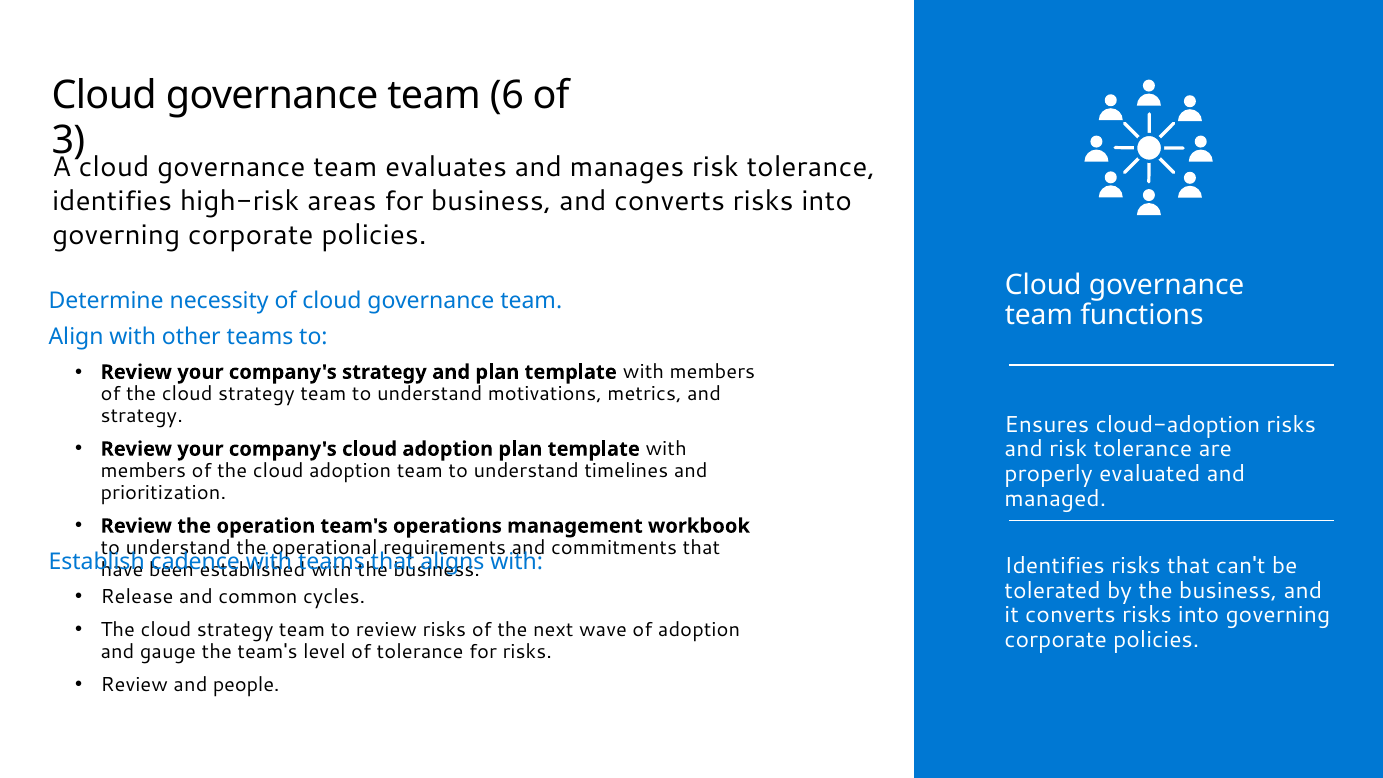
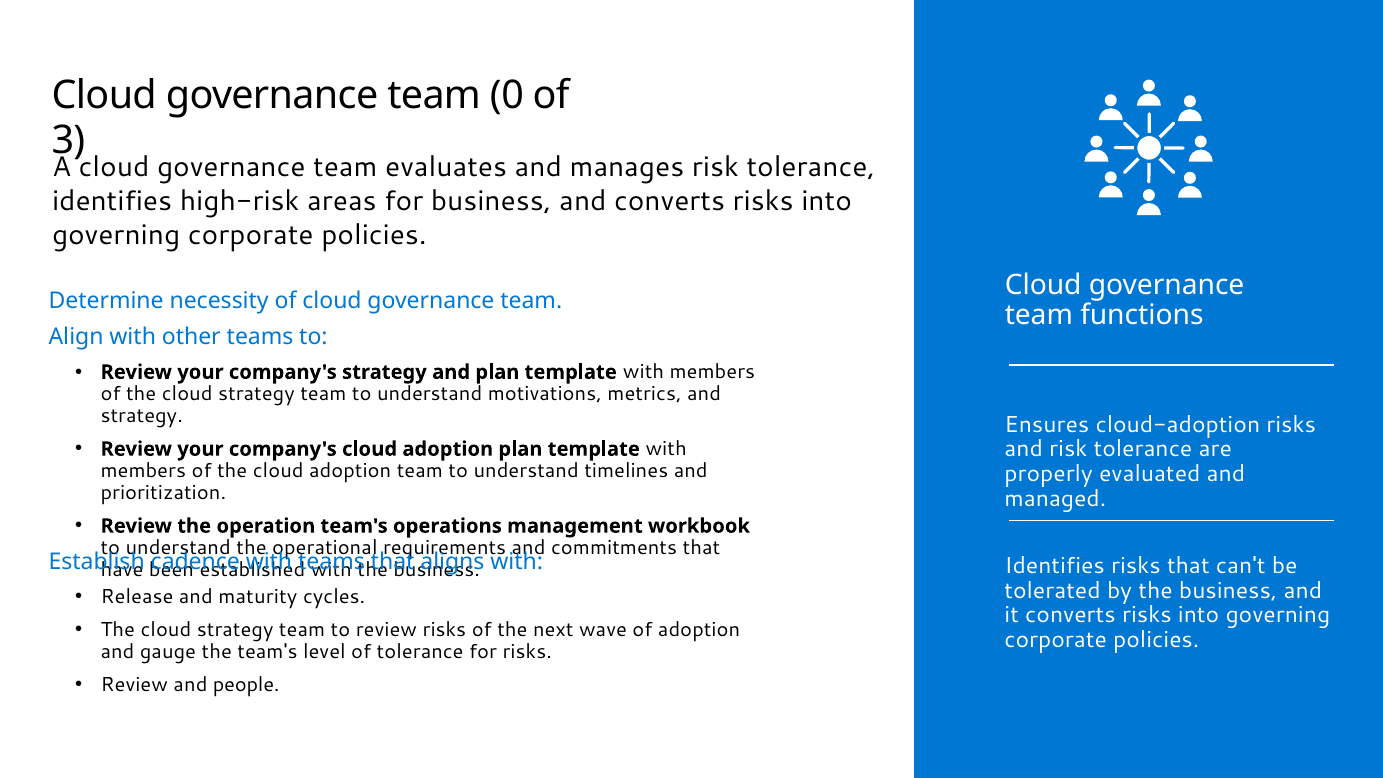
6: 6 -> 0 (507, 96)
common: common -> maturity (258, 596)
